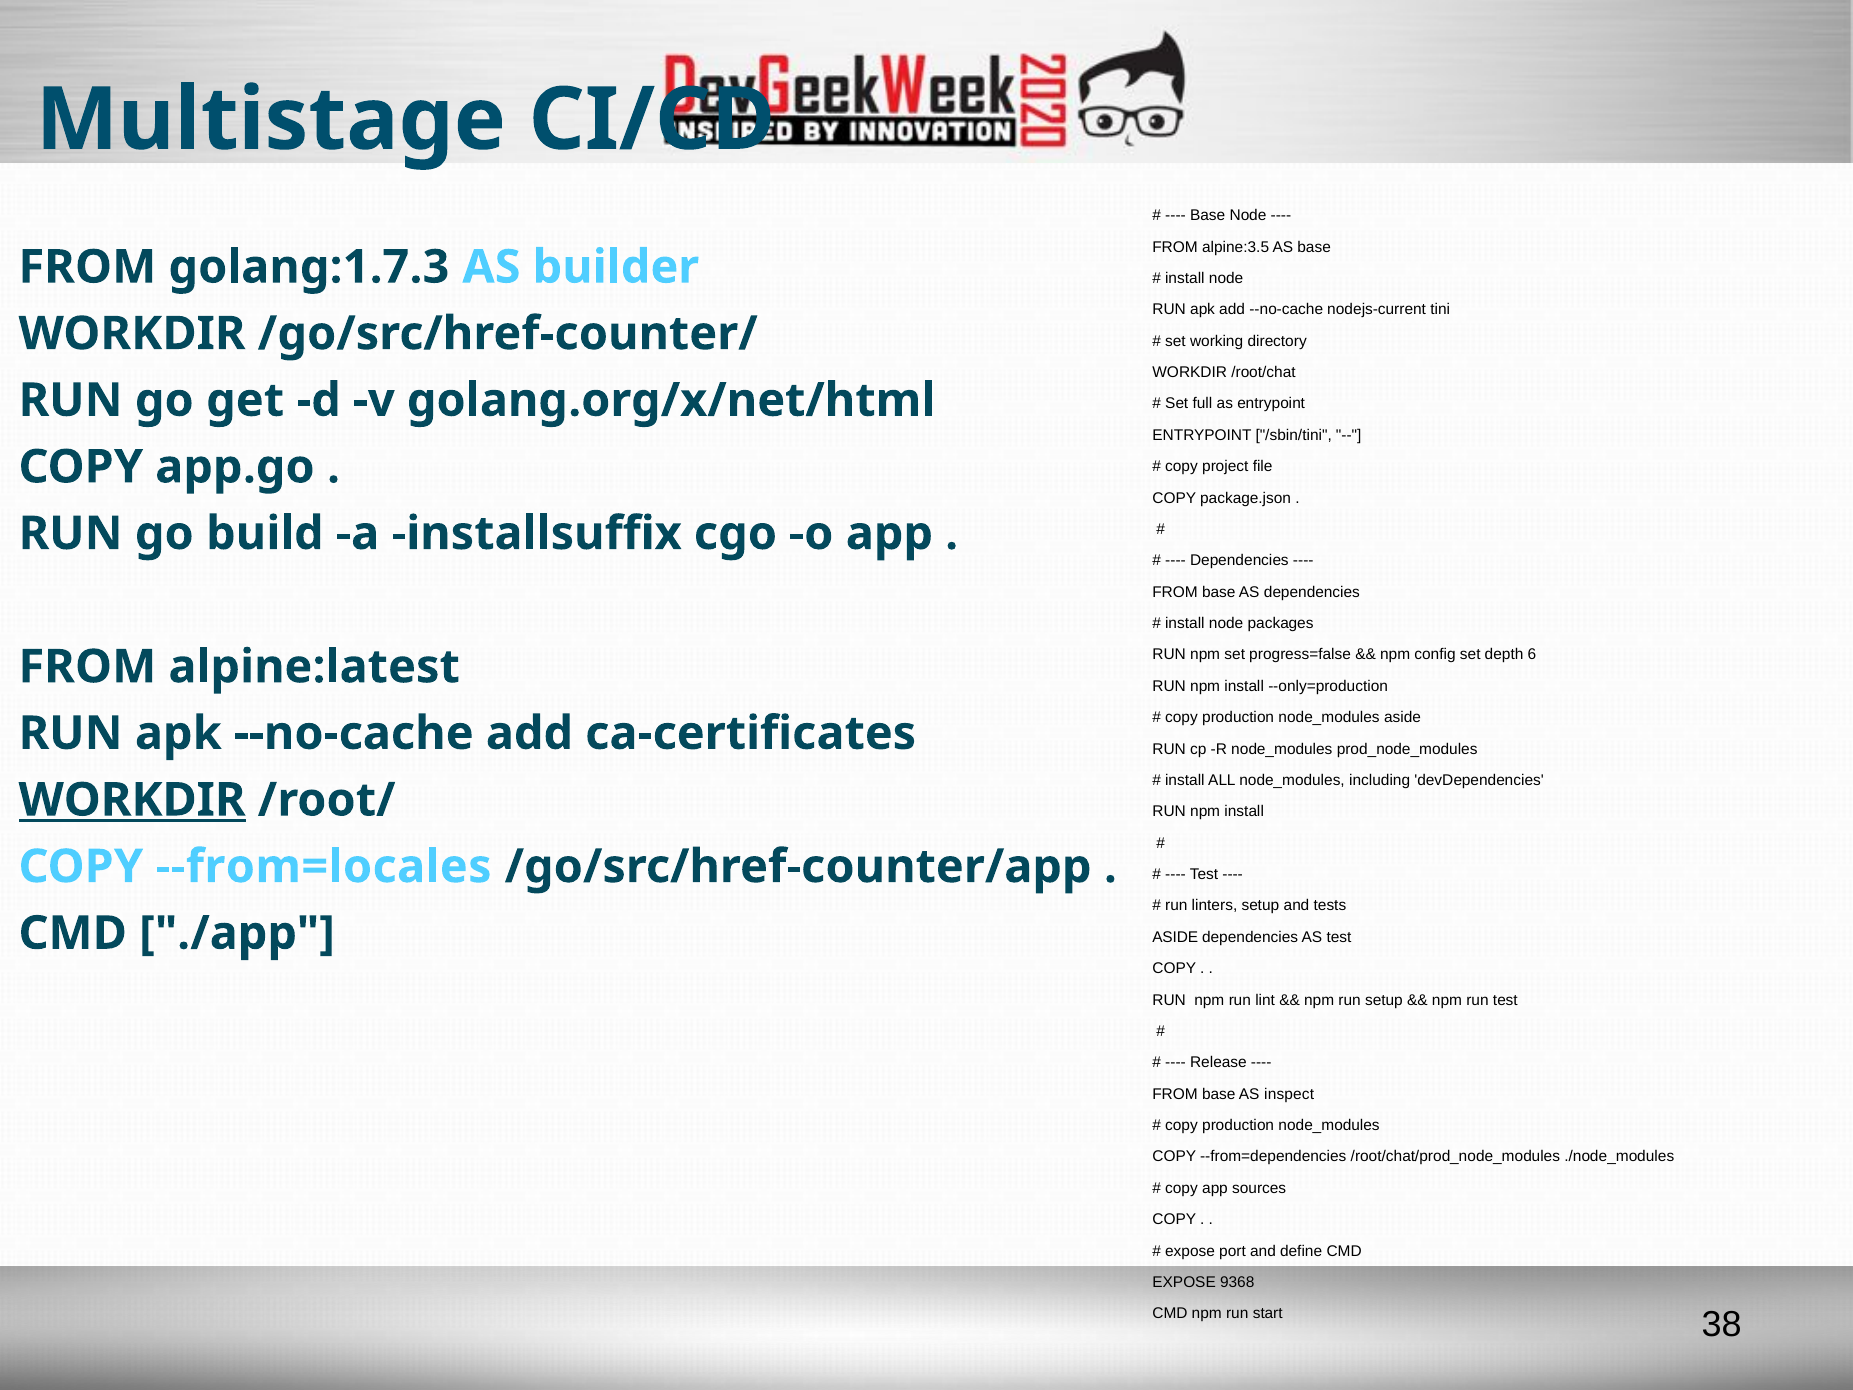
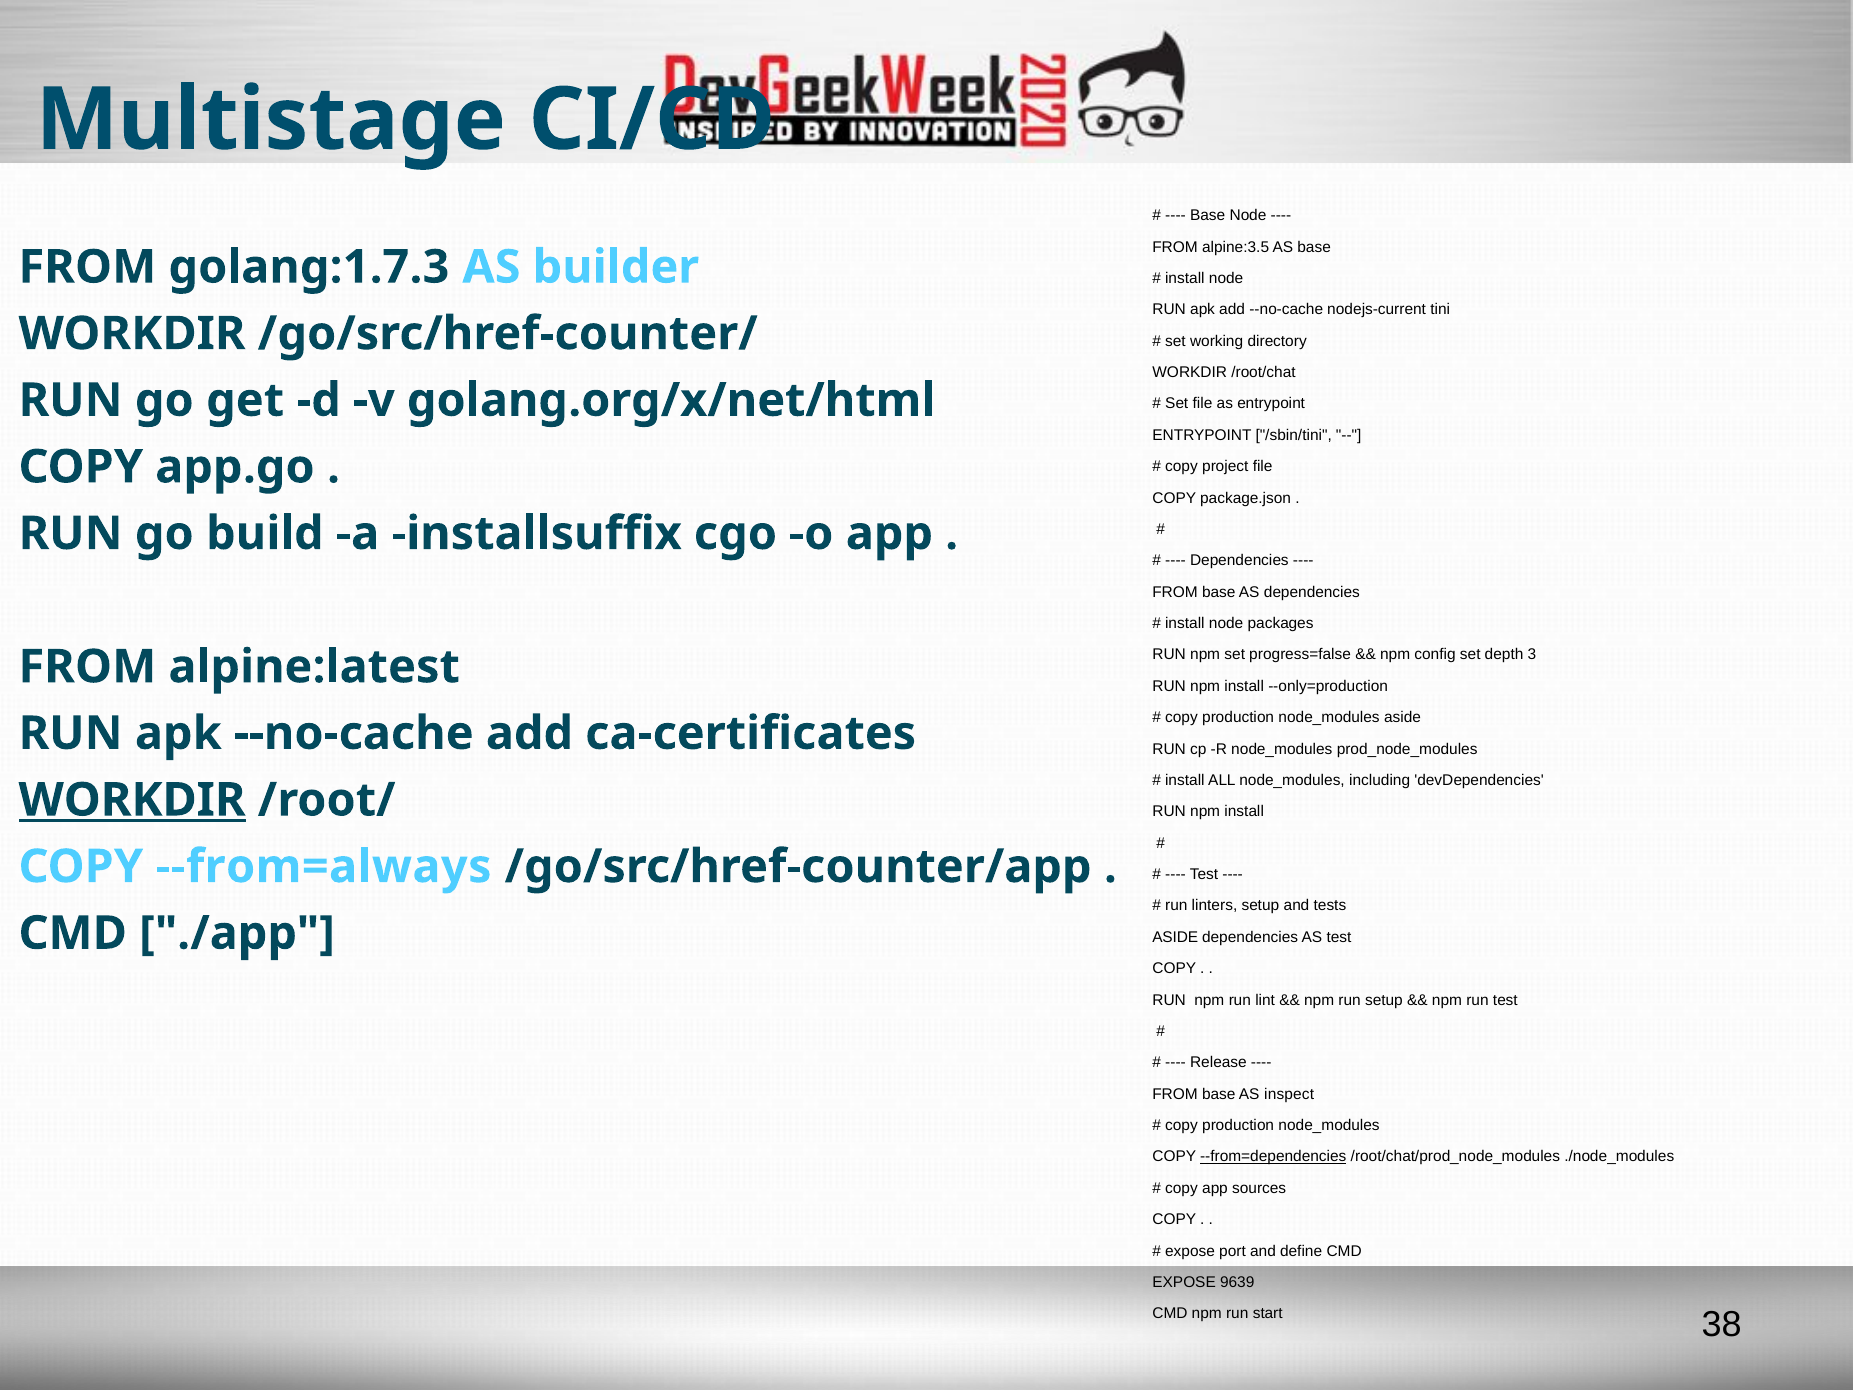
Set full: full -> file (1202, 404)
6: 6 -> 3 (1532, 655)
--from=locales: --from=locales -> --from=always (323, 867)
--from=dependencies underline: none -> present (1273, 1157)
9368: 9368 -> 9639 (1237, 1282)
